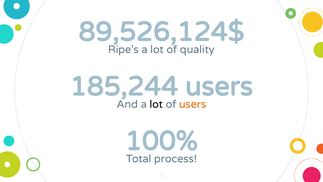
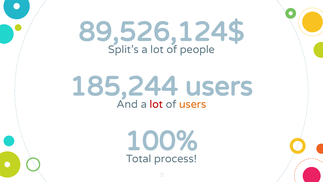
Ripe’s: Ripe’s -> Split’s (124, 50)
quality: quality -> people (197, 50)
lot colour: black -> red (156, 104)
